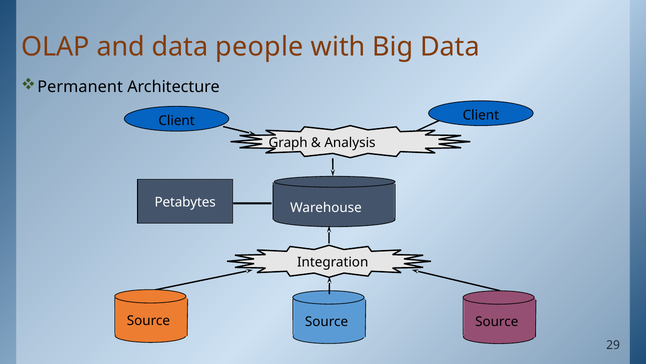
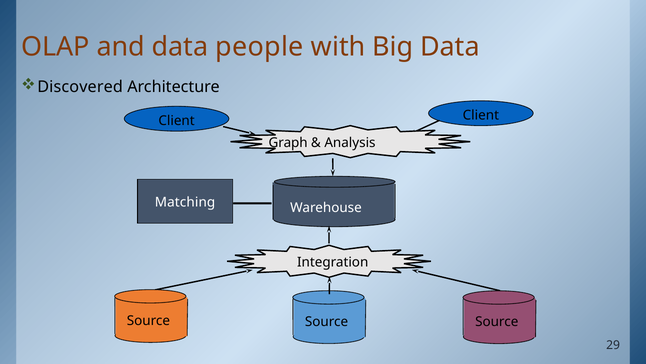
Permanent: Permanent -> Discovered (80, 87)
Petabytes: Petabytes -> Matching (185, 202)
